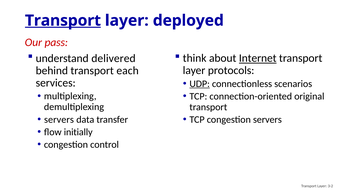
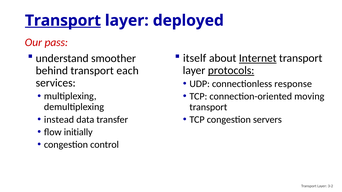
think: think -> itself (195, 58)
delivered: delivered -> smoother (114, 58)
protocols underline: none -> present (231, 71)
UDP underline: present -> none (200, 84)
scenarios: scenarios -> response (293, 84)
original: original -> moving (309, 96)
servers: servers -> instead (59, 120)
